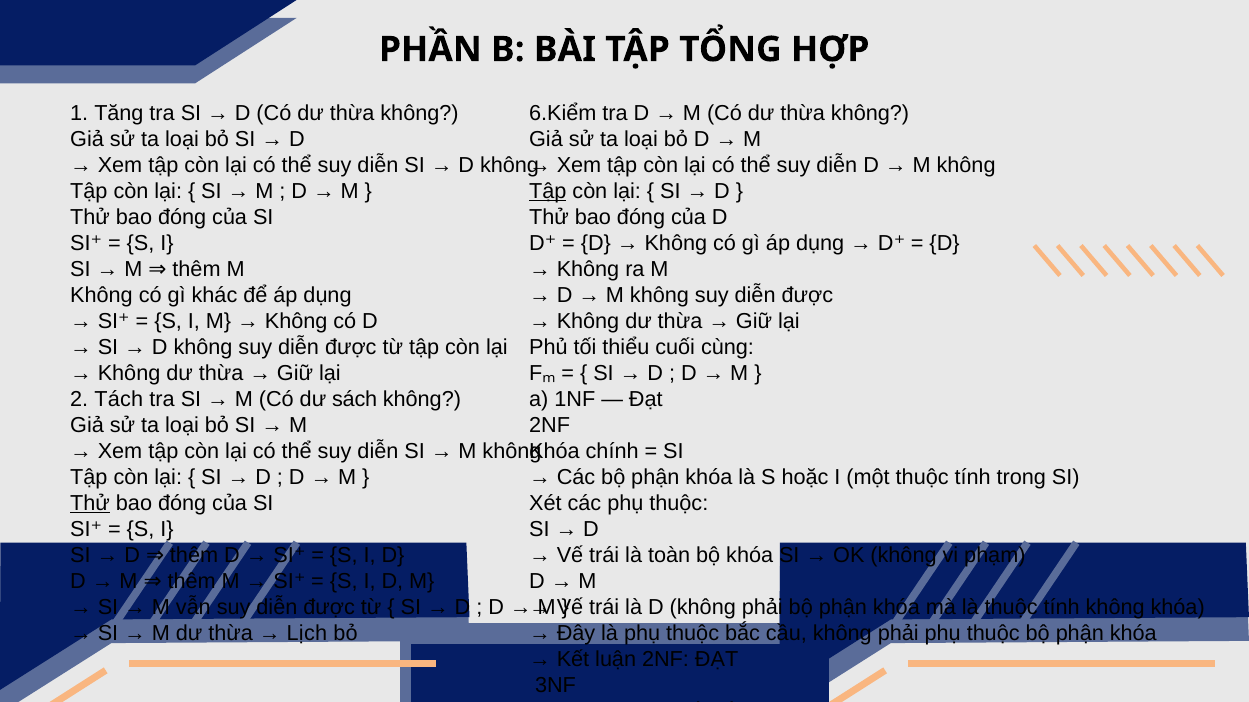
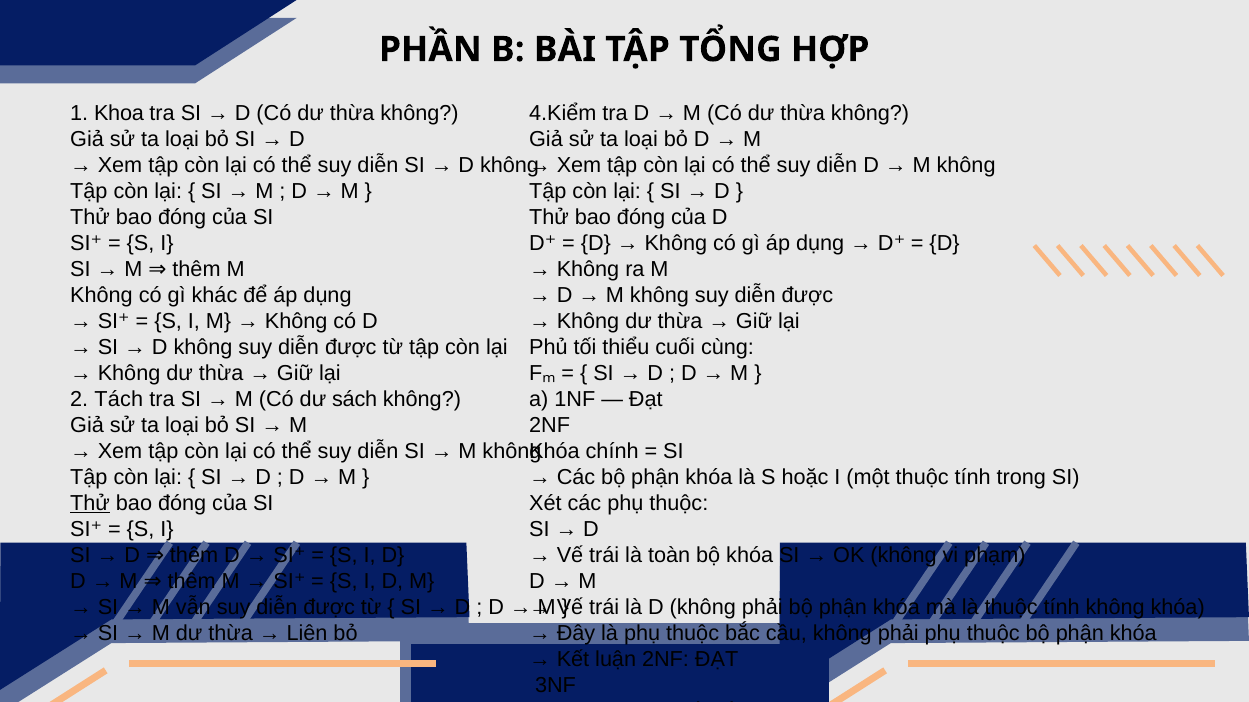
Tăng: Tăng -> Khoa (119, 113)
6.Kiểm: 6.Kiểm -> 4.Kiểm (563, 113)
Tập underline: present -> none (548, 191)
Lịch: Lịch -> Liên (307, 633)
